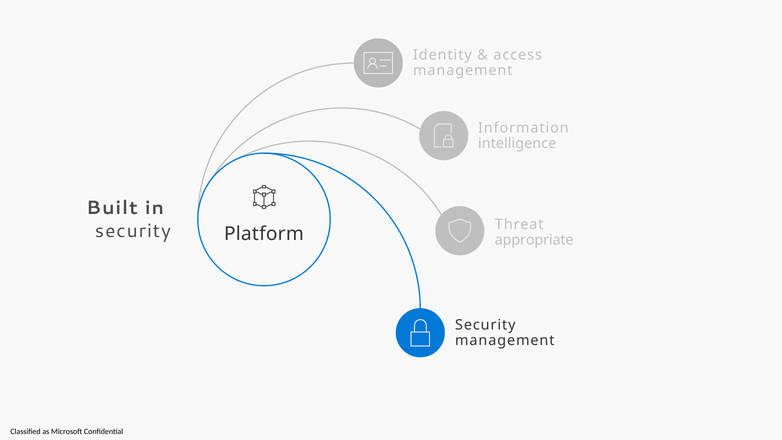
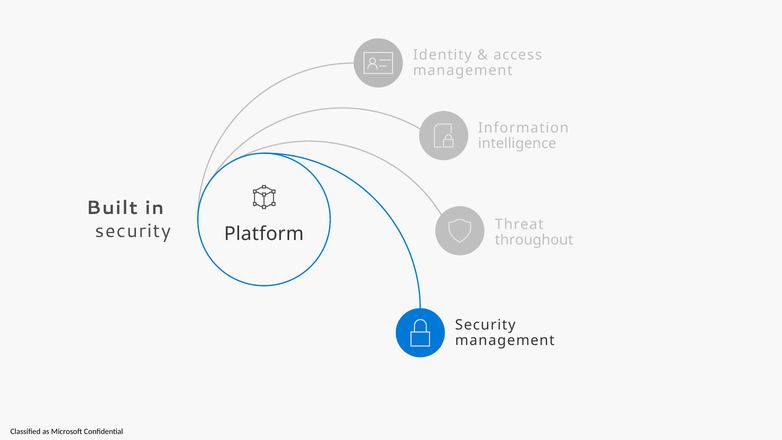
appropriate: appropriate -> throughout (534, 240)
